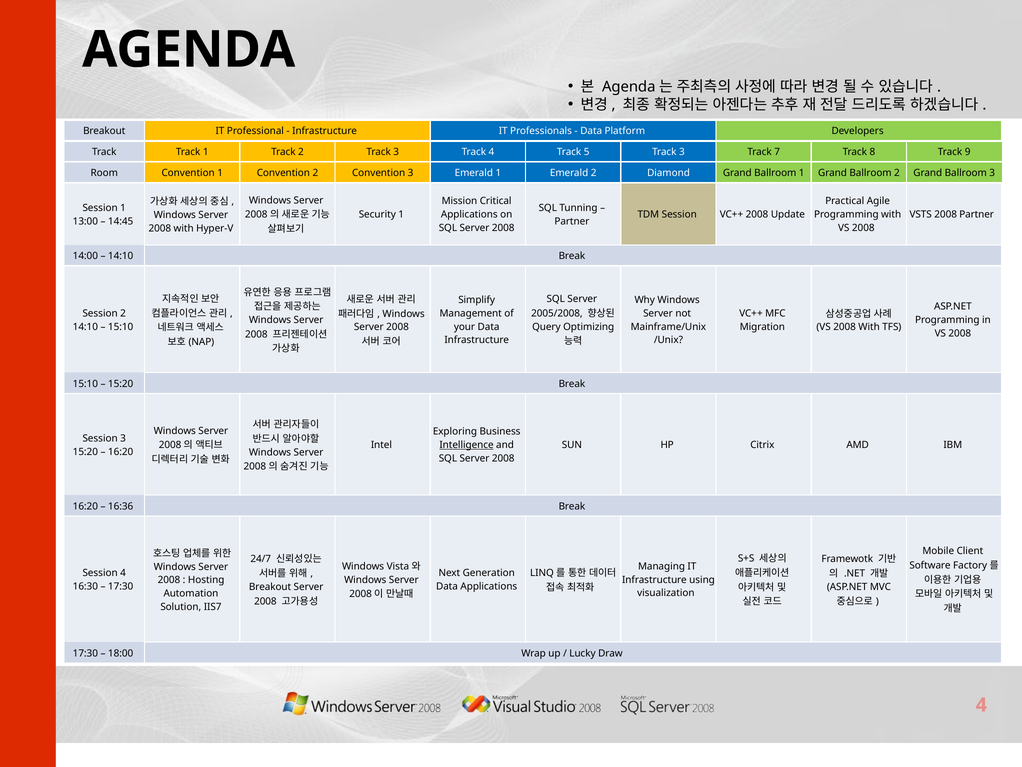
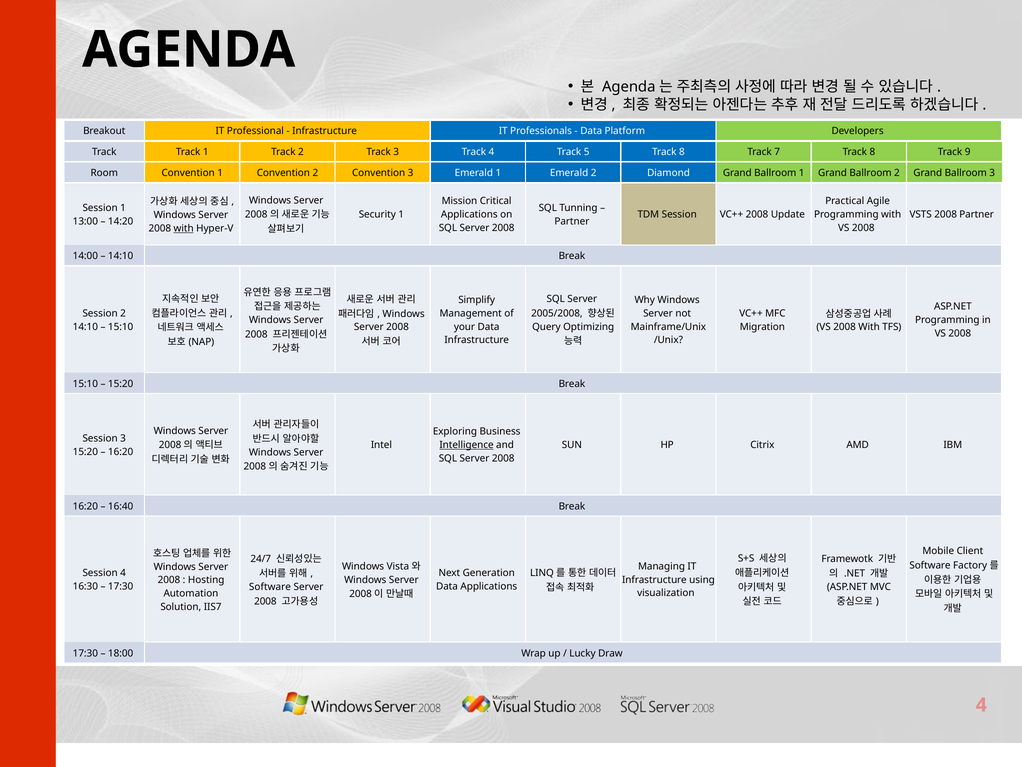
5 Track 3: 3 -> 8 (682, 152)
14:45: 14:45 -> 14:20 (121, 221)
with underline: none -> present (184, 228)
16:36: 16:36 -> 16:40 (121, 506)
Breakout: Breakout -> Software (270, 587)
